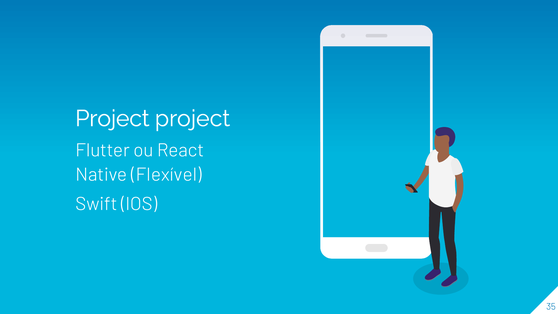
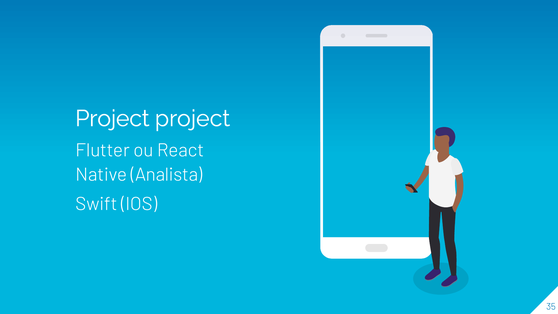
Flexível: Flexível -> Analista (167, 175)
